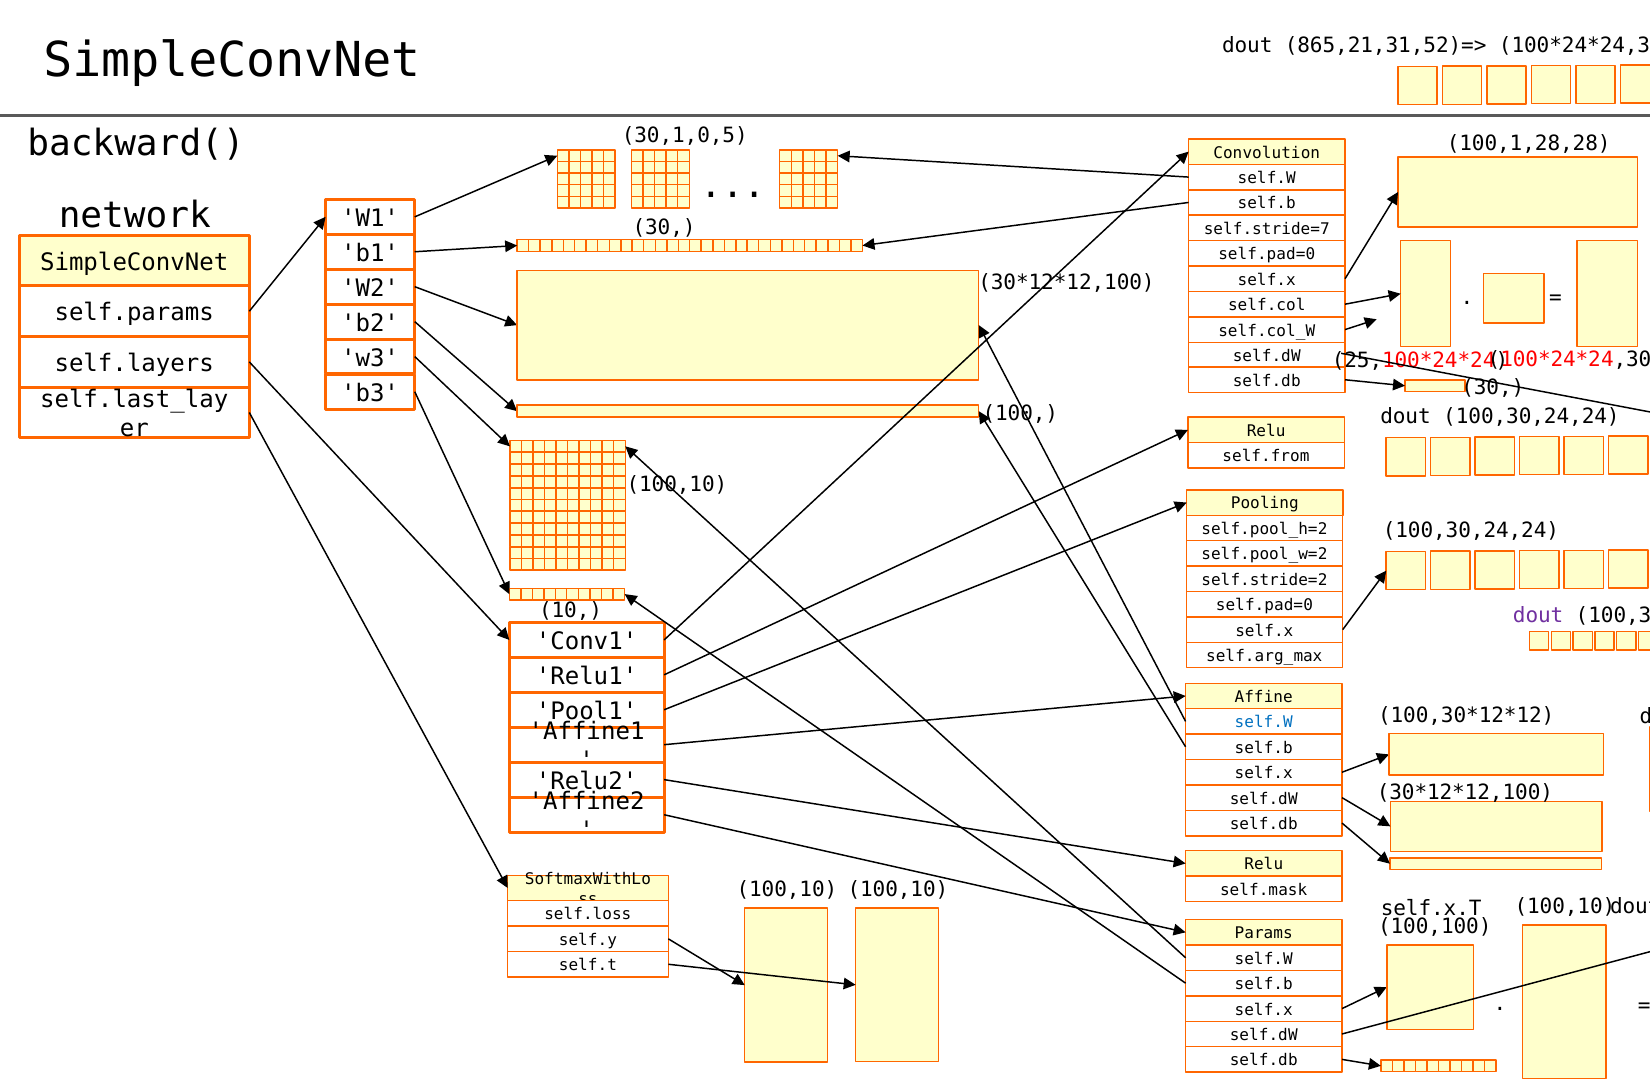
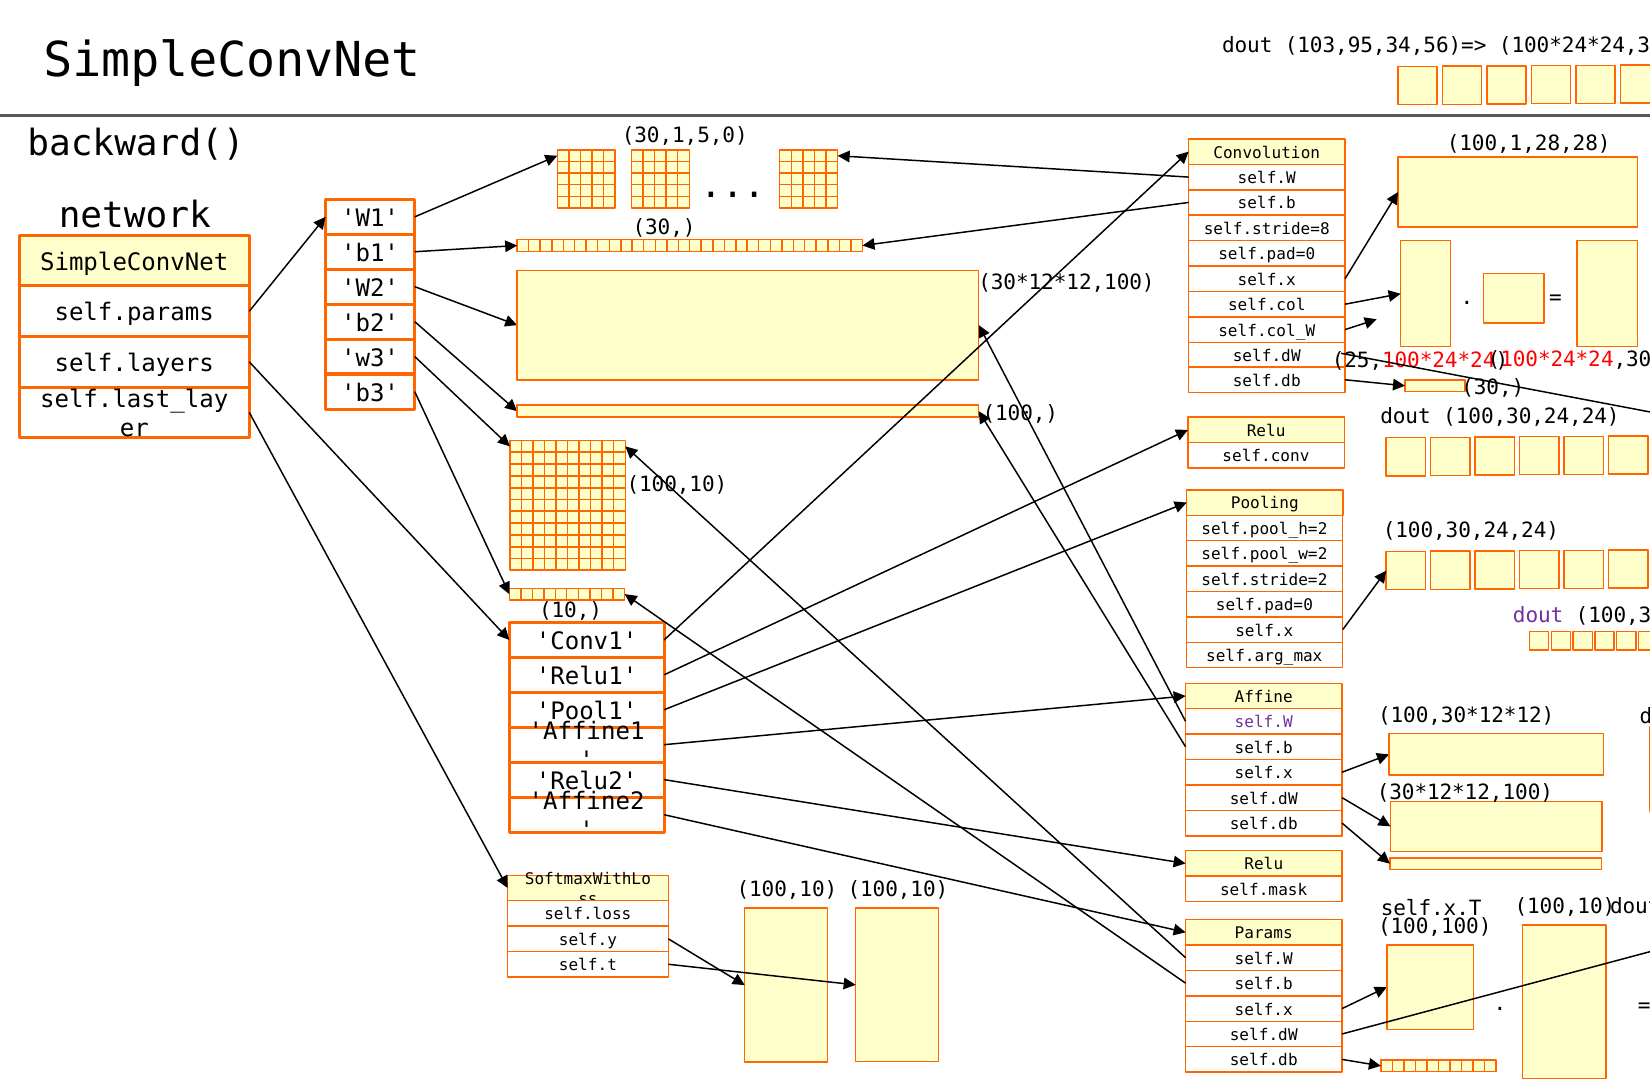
865,21,31,52)=>: 865,21,31,52)=> -> 103,95,34,56)=> (1386, 46)
30,1,0,5: 30,1,0,5 -> 30,1,5,0 (685, 136)
self.stride=7: self.stride=7 -> self.stride=8 (1267, 229)
self.from: self.from -> self.conv (1266, 456)
self.W colour: blue -> purple (1264, 722)
